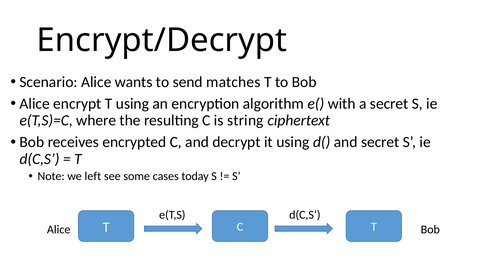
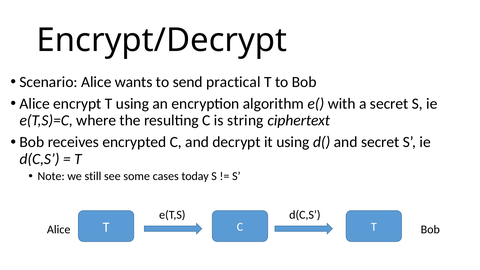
matches: matches -> practical (233, 82)
left: left -> still (93, 176)
